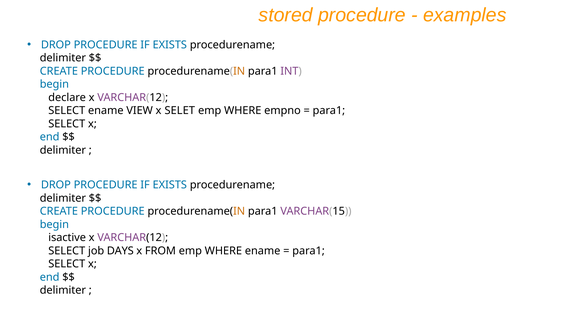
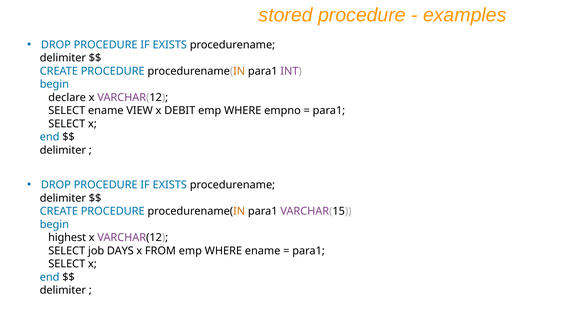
SELET: SELET -> DEBIT (180, 110)
isactive: isactive -> highest (67, 237)
